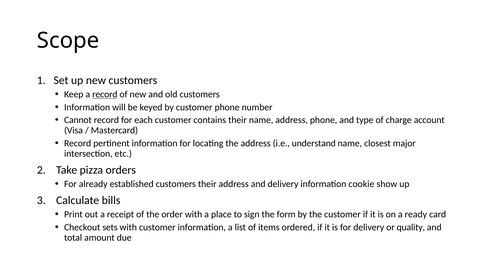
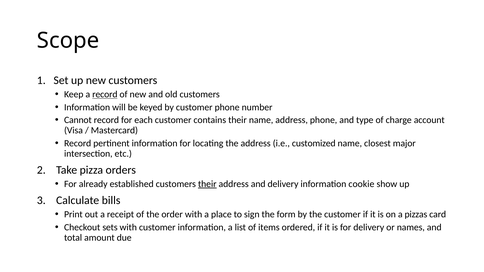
understand: understand -> customized (314, 143)
their underline: none -> present (207, 184)
ready: ready -> pizzas (416, 215)
quality: quality -> names (411, 227)
